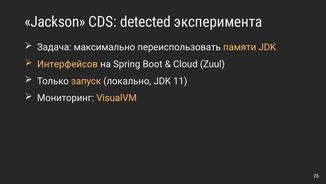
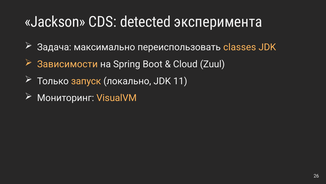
памяти: памяти -> classes (240, 47)
Интерфейсов: Интерфейсов -> Зависимости (67, 64)
